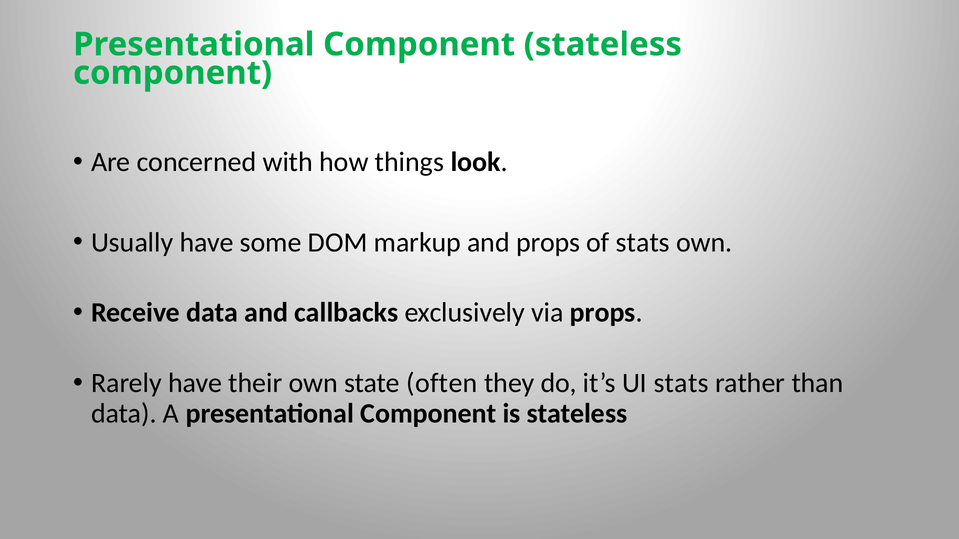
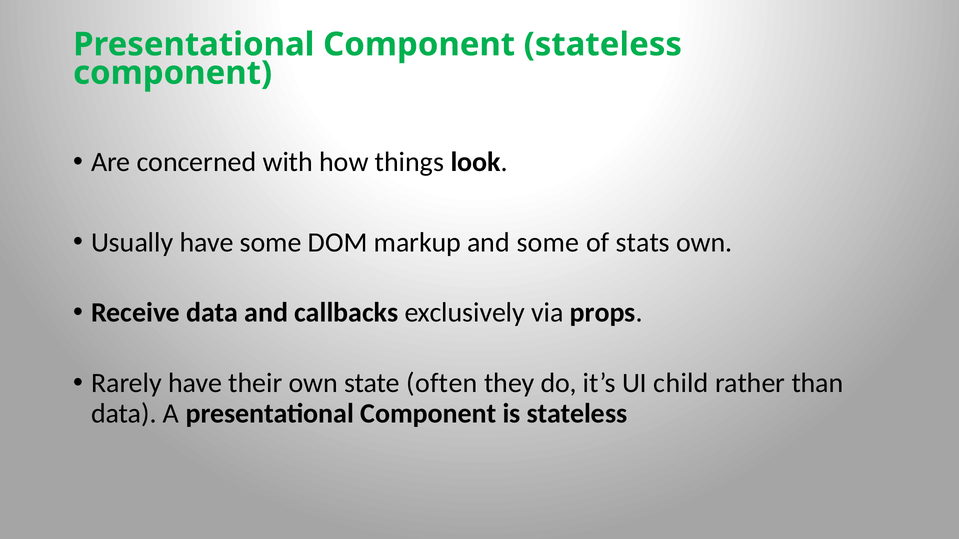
and props: props -> some (548, 243)
UI stats: stats -> child (681, 383)
